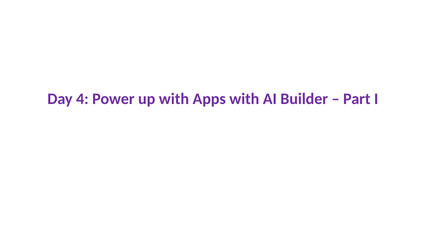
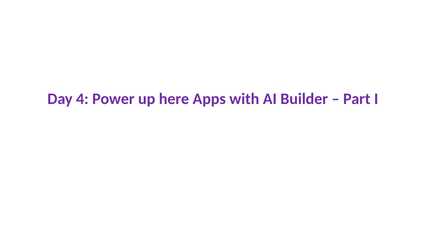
up with: with -> here (174, 99)
